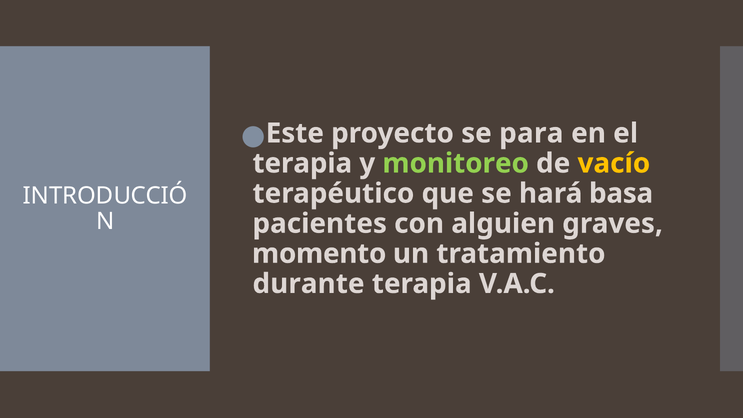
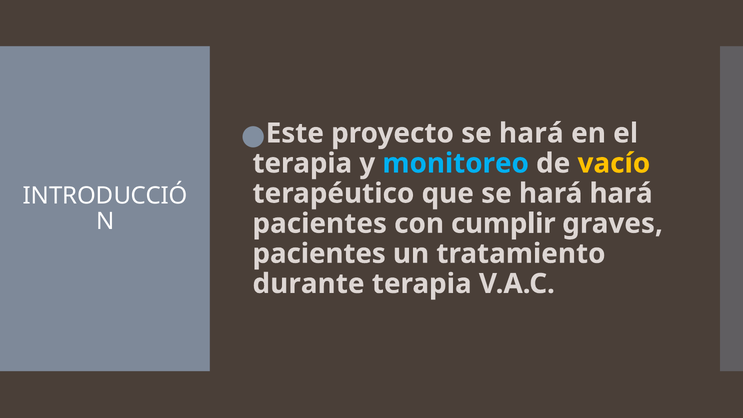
proyecto se para: para -> hará (531, 133)
monitoreo colour: light green -> light blue (456, 163)
hará basa: basa -> hará (621, 193)
alguien: alguien -> cumplir (503, 224)
momento: momento -> pacientes (319, 254)
